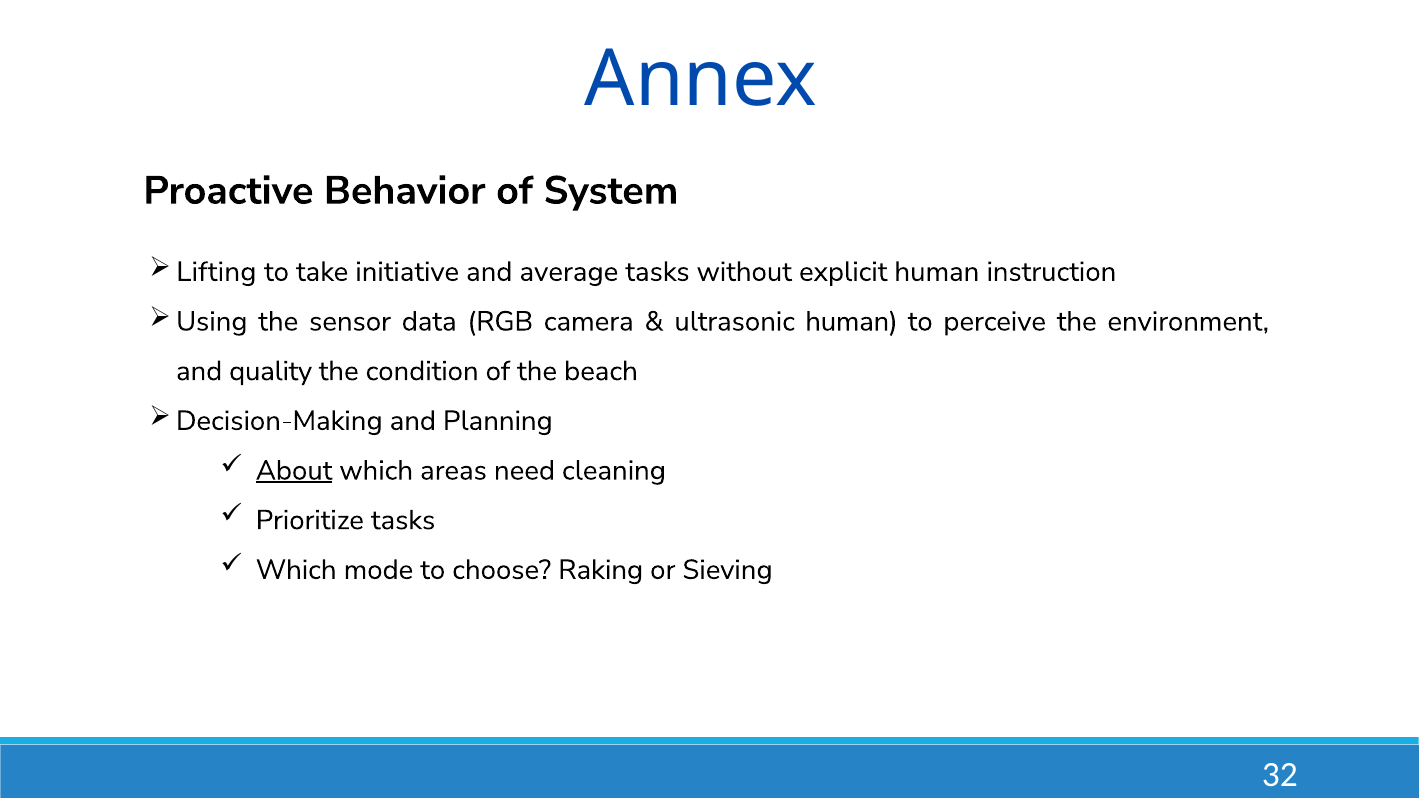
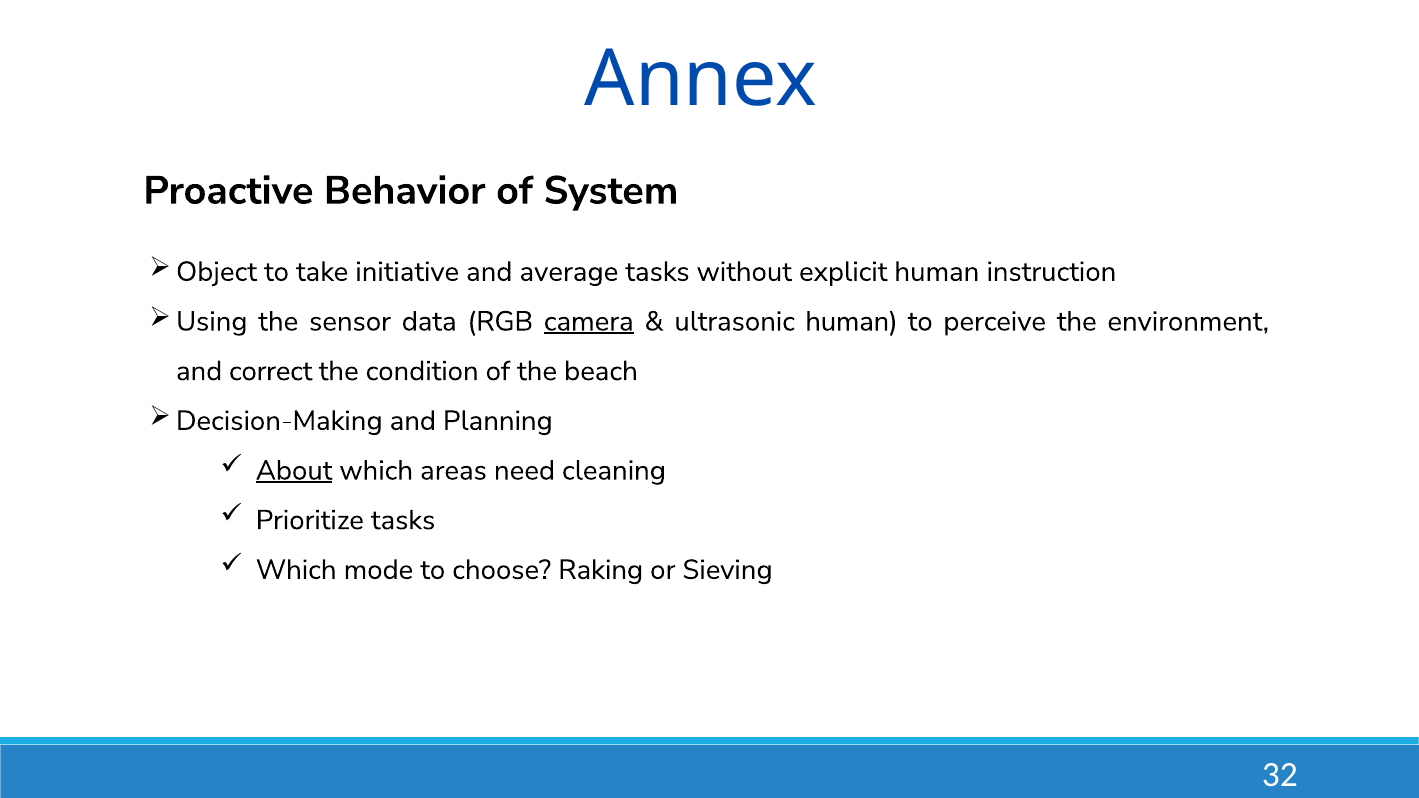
Lifting: Lifting -> Object (217, 272)
camera underline: none -> present (589, 321)
quality: quality -> correct (271, 371)
